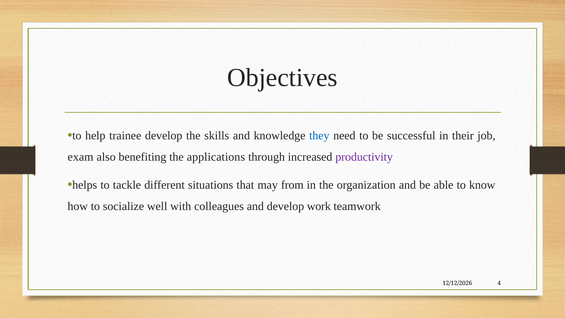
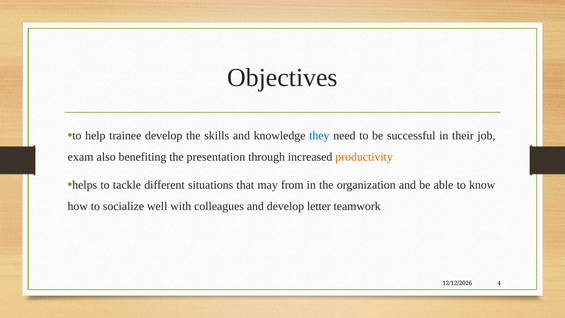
applications: applications -> presentation (216, 157)
productivity colour: purple -> orange (364, 157)
work: work -> letter (319, 206)
